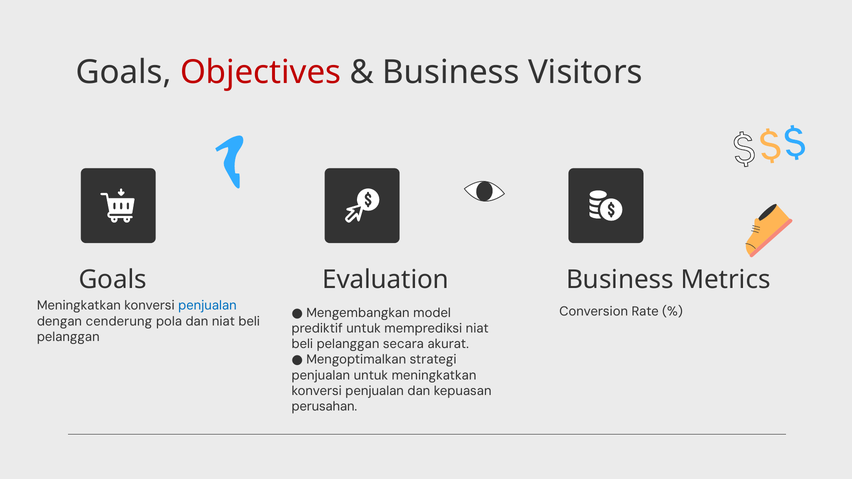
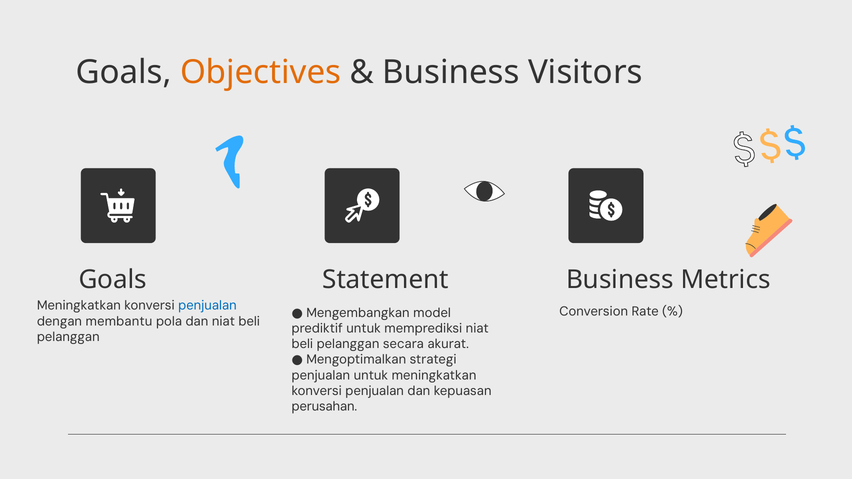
Objectives colour: red -> orange (261, 72)
Evaluation: Evaluation -> Statement (386, 280)
cenderung: cenderung -> membantu (119, 321)
